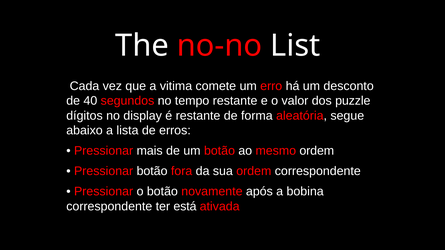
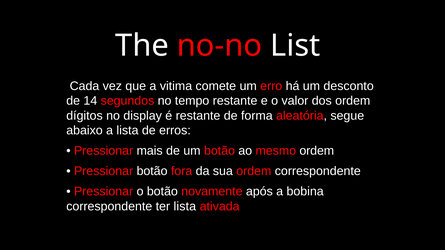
40: 40 -> 14 (90, 101)
dos puzzle: puzzle -> ordem (353, 101)
ter está: está -> lista (185, 207)
